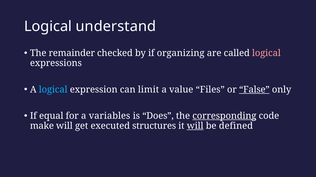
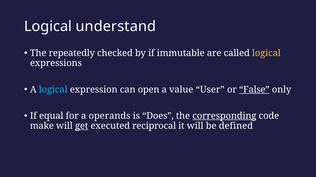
remainder: remainder -> repeatedly (72, 53)
organizing: organizing -> immutable (181, 53)
logical colour: pink -> yellow (266, 53)
limit: limit -> open (149, 90)
Files: Files -> User (210, 90)
variables: variables -> operands (110, 116)
get underline: none -> present (82, 126)
structures: structures -> reciprocal (154, 126)
will underline: present -> none (195, 126)
